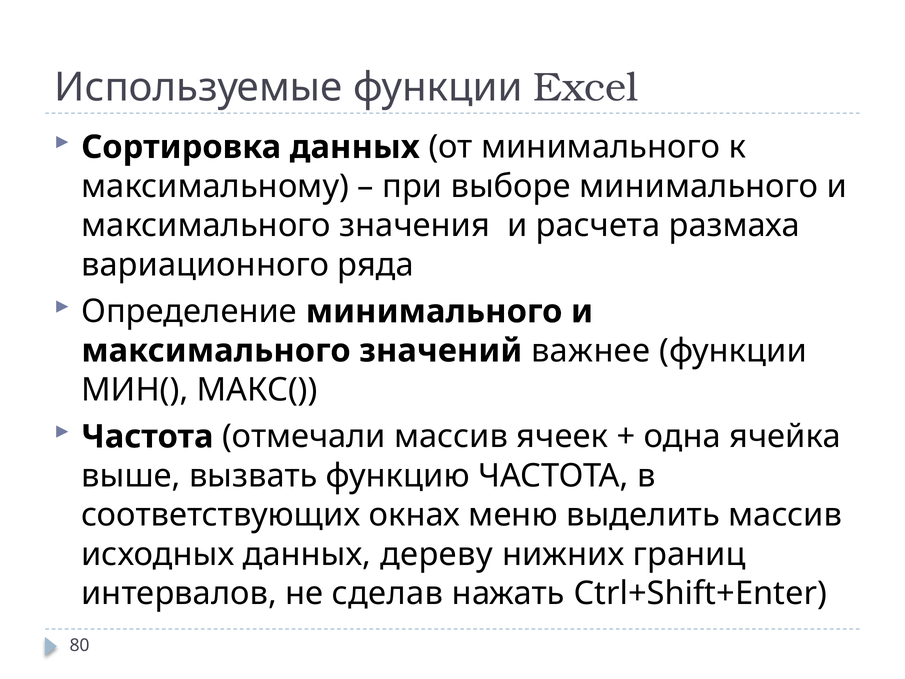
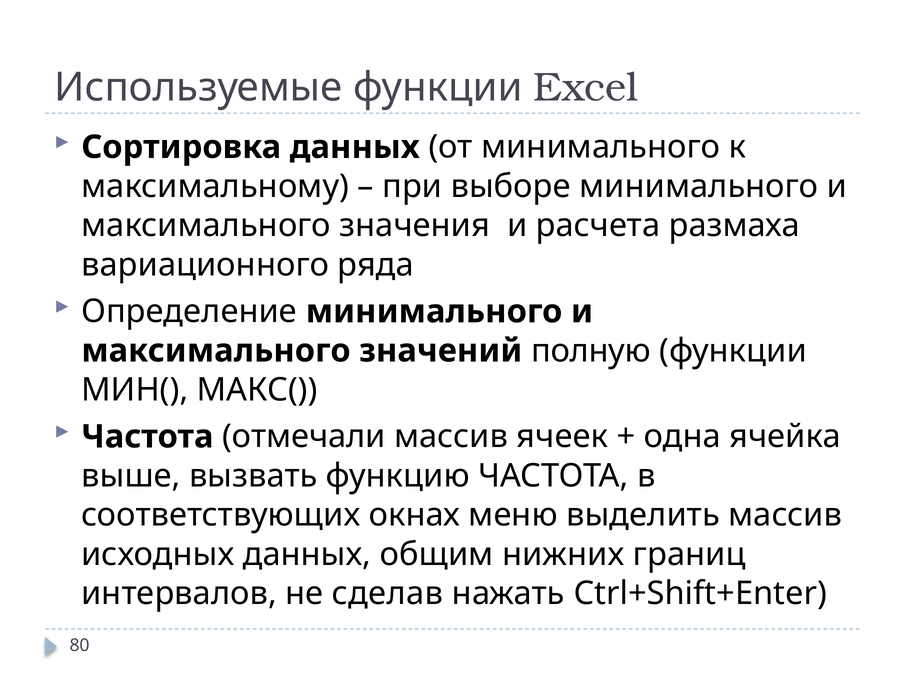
важнее: важнее -> полную (591, 351)
дереву: дереву -> общим (437, 554)
